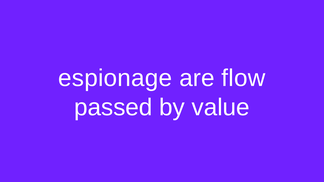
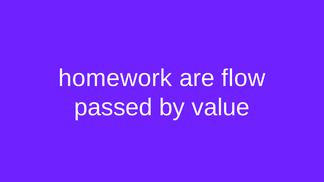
espionage: espionage -> homework (115, 78)
